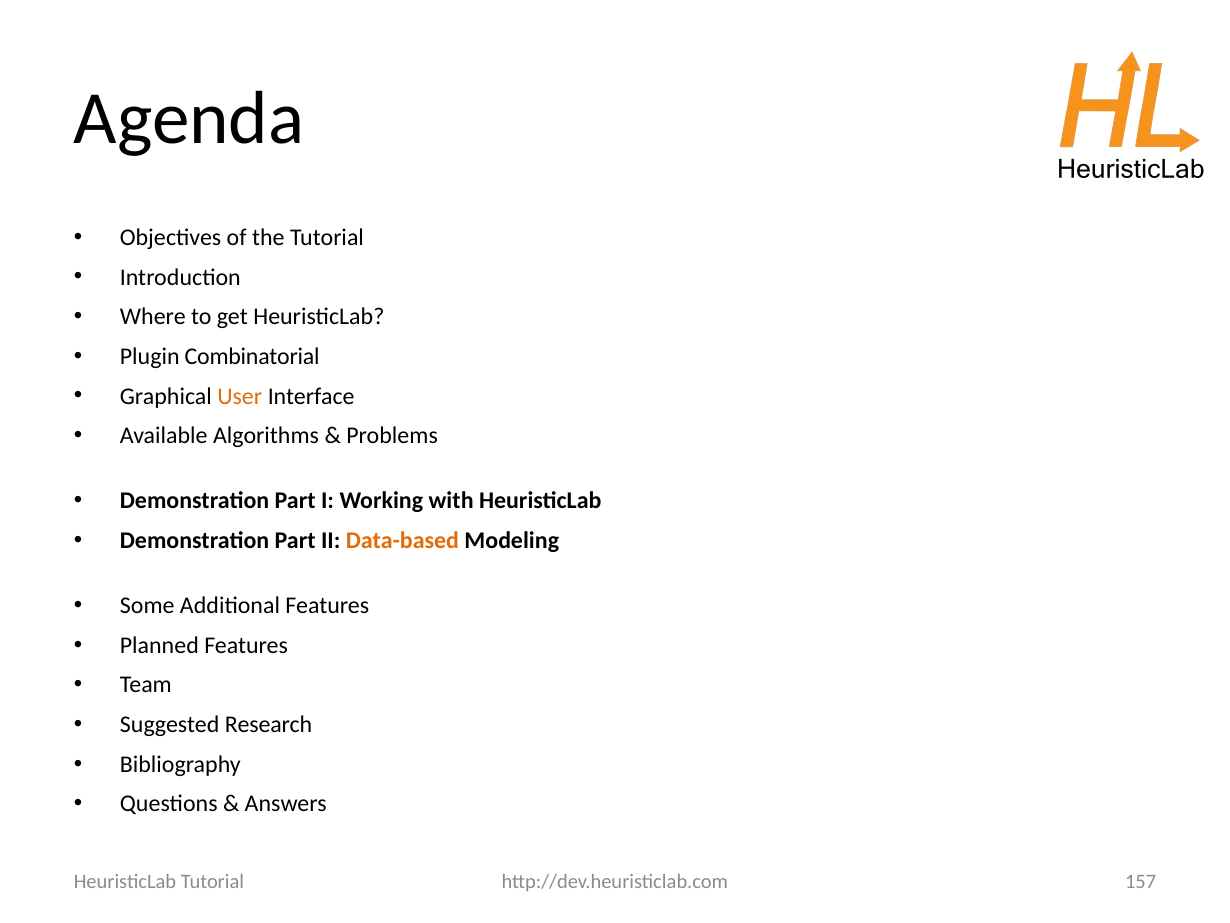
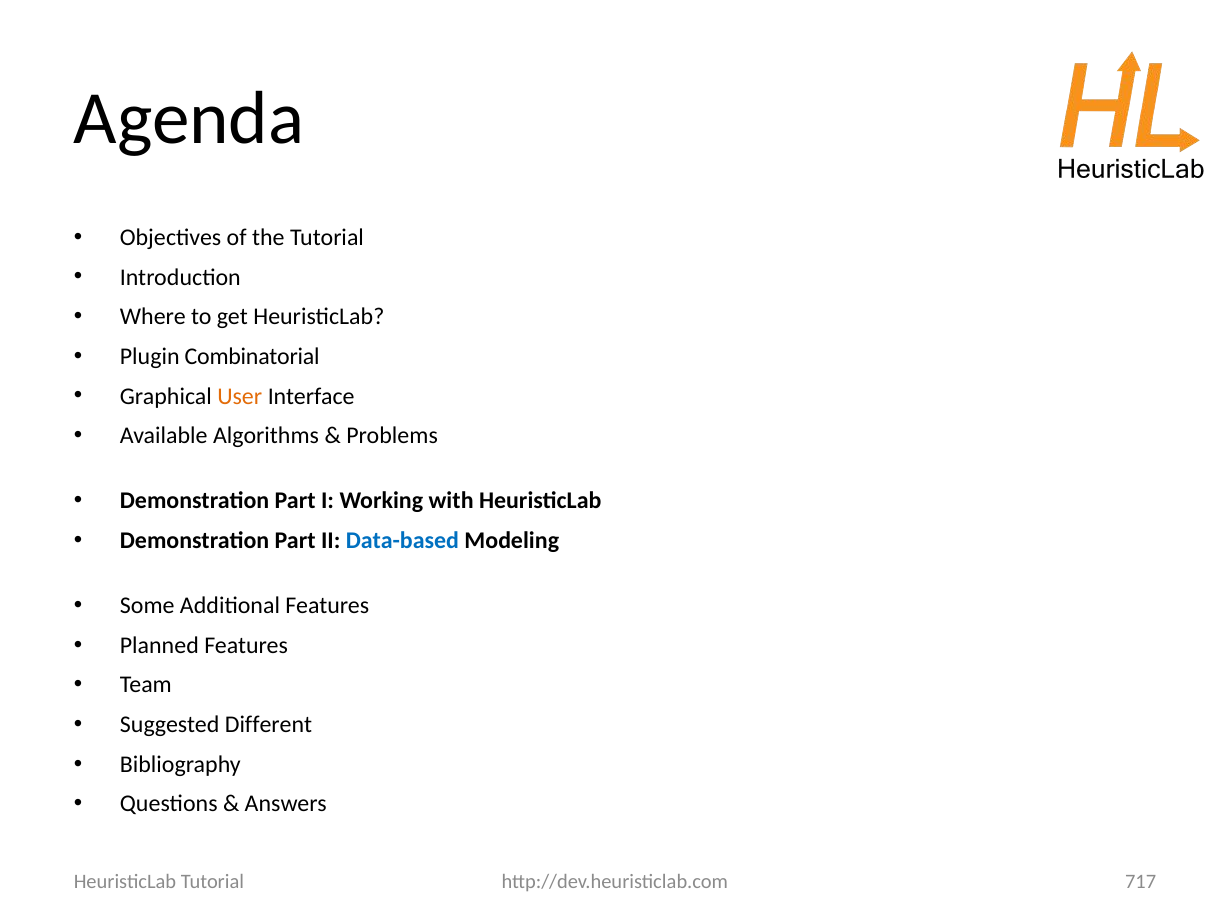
Data-based colour: orange -> blue (402, 540)
Research: Research -> Different (268, 724)
157: 157 -> 717 (1141, 881)
